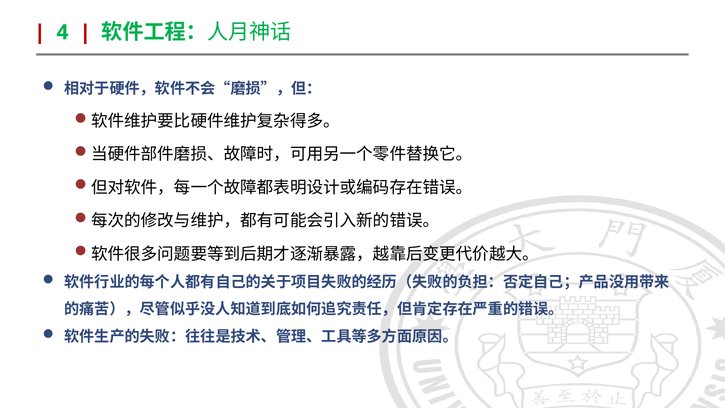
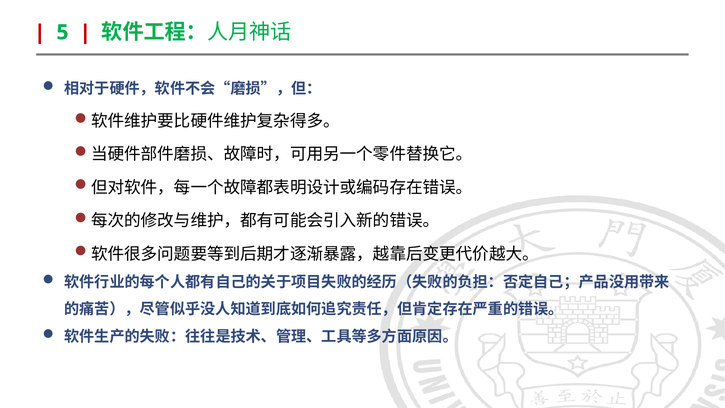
4: 4 -> 5 (62, 32)
